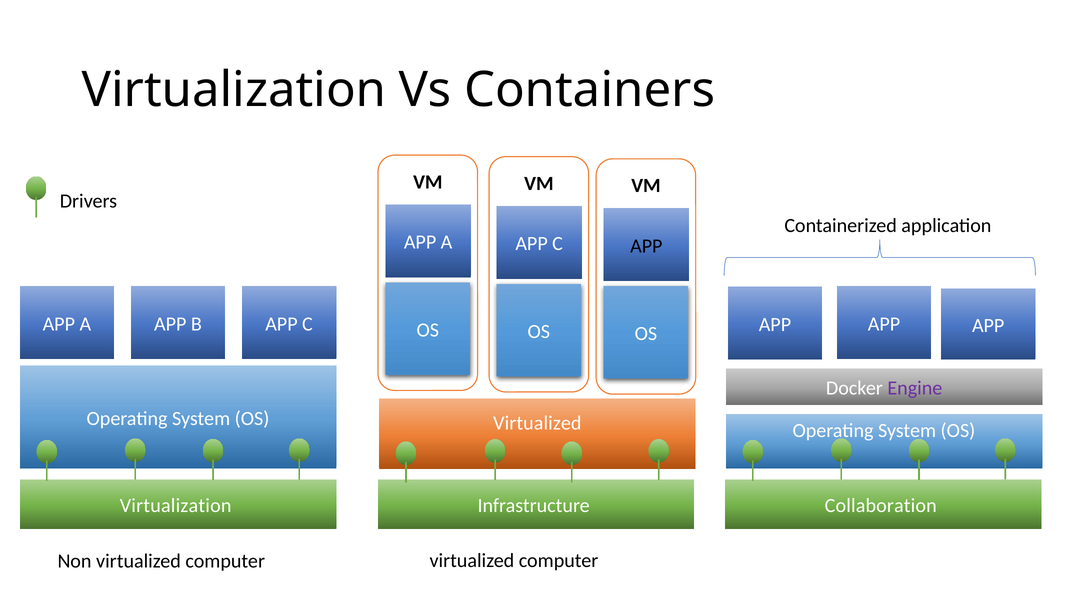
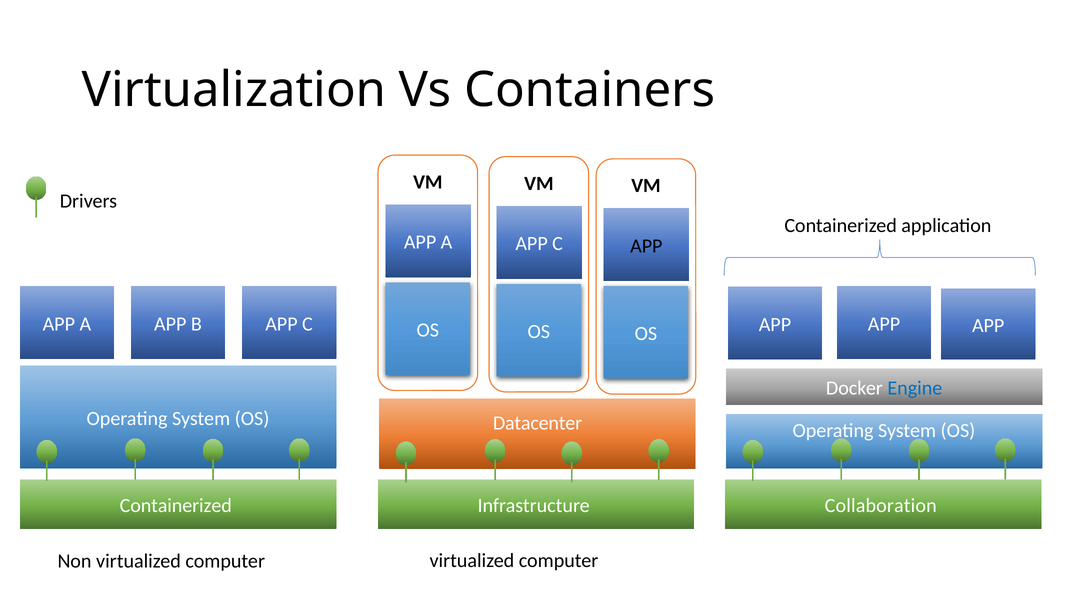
Engine colour: purple -> blue (915, 388)
Virtualized: Virtualized -> Datacenter (538, 423)
Virtualization: Virtualization -> Containerized (176, 506)
